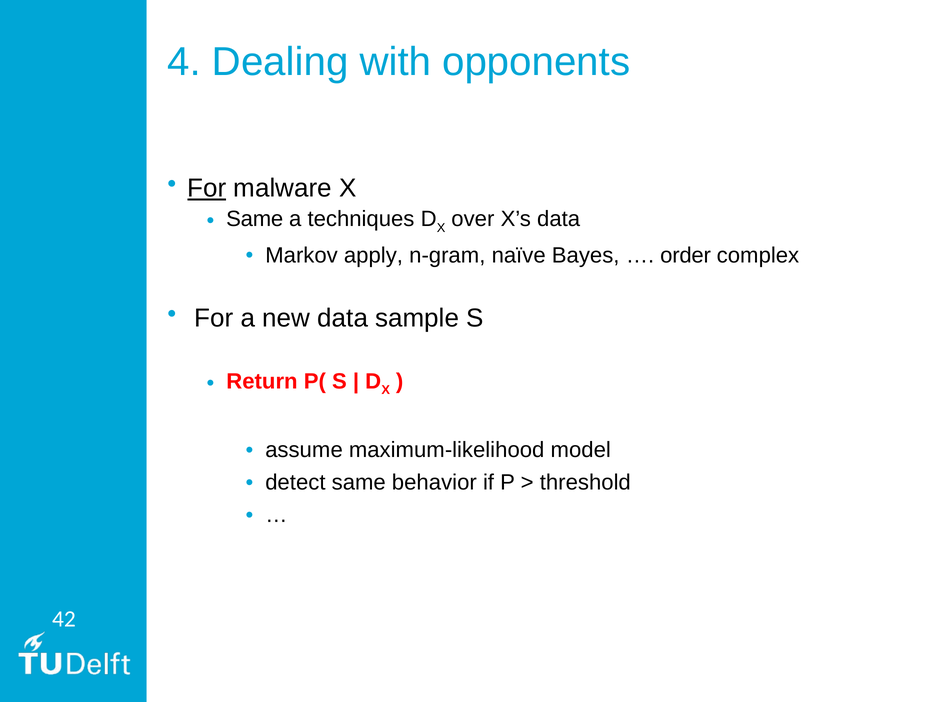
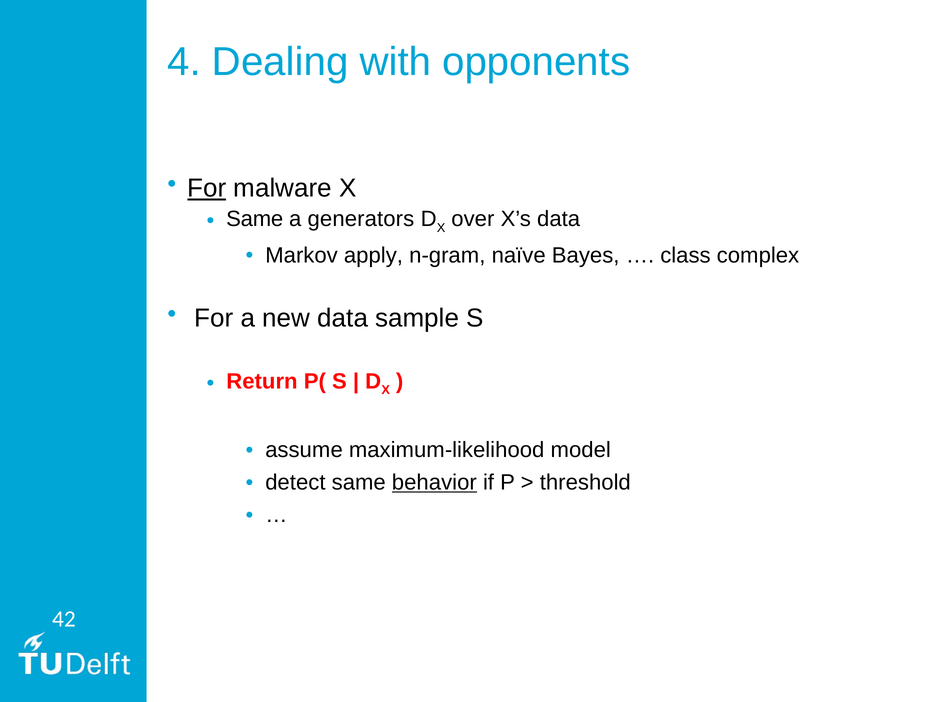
techniques: techniques -> generators (361, 219)
order: order -> class (685, 255)
behavior underline: none -> present (434, 483)
